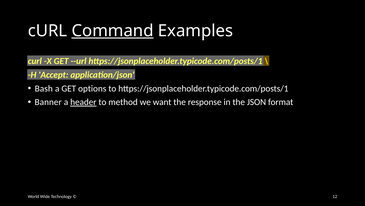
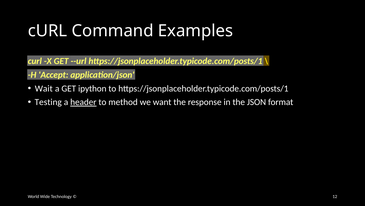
Command underline: present -> none (113, 31)
Bash: Bash -> Wait (44, 88)
options: options -> ipython (92, 88)
Banner: Banner -> Testing (48, 102)
